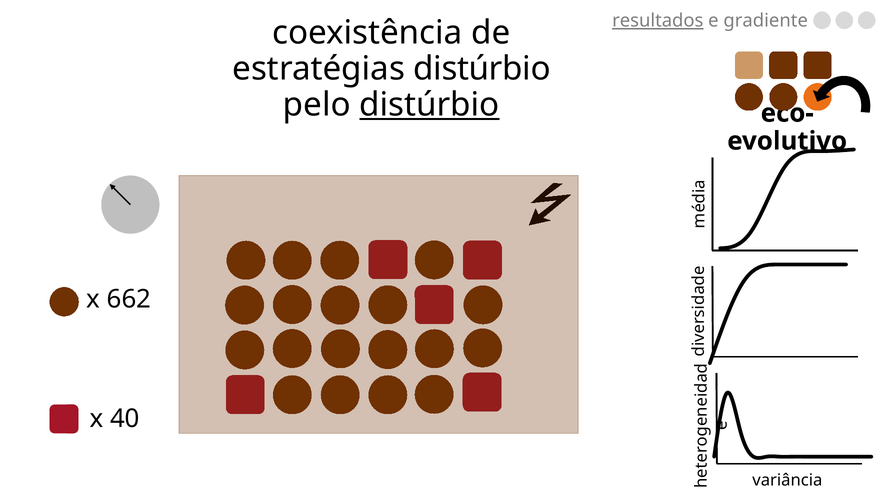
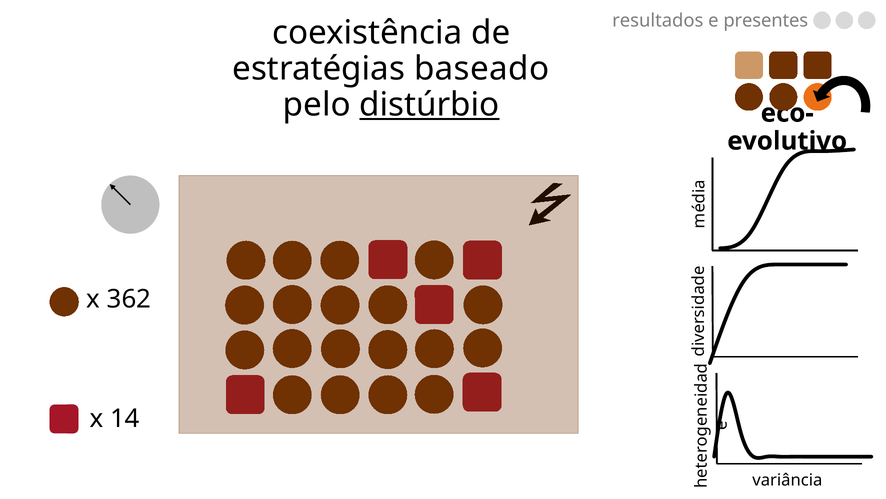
resultados underline: present -> none (658, 21)
gradiente: gradiente -> presentes (766, 21)
estratégias distúrbio: distúrbio -> baseado (482, 69)
662: 662 -> 362 (129, 299)
40: 40 -> 14 (125, 418)
